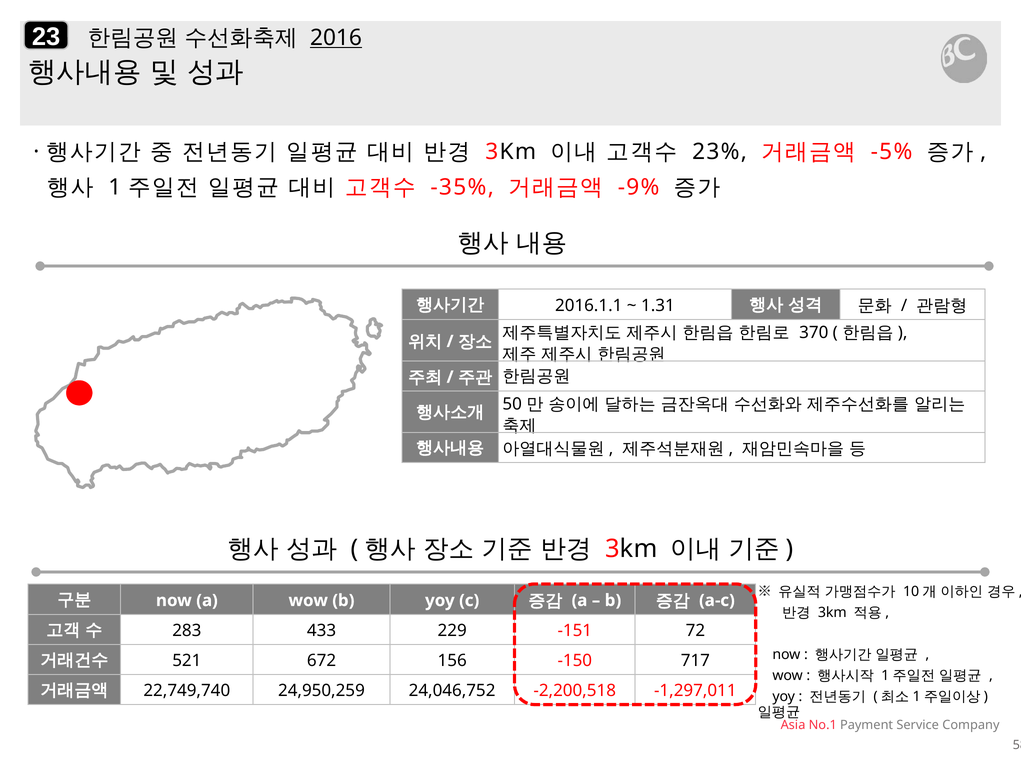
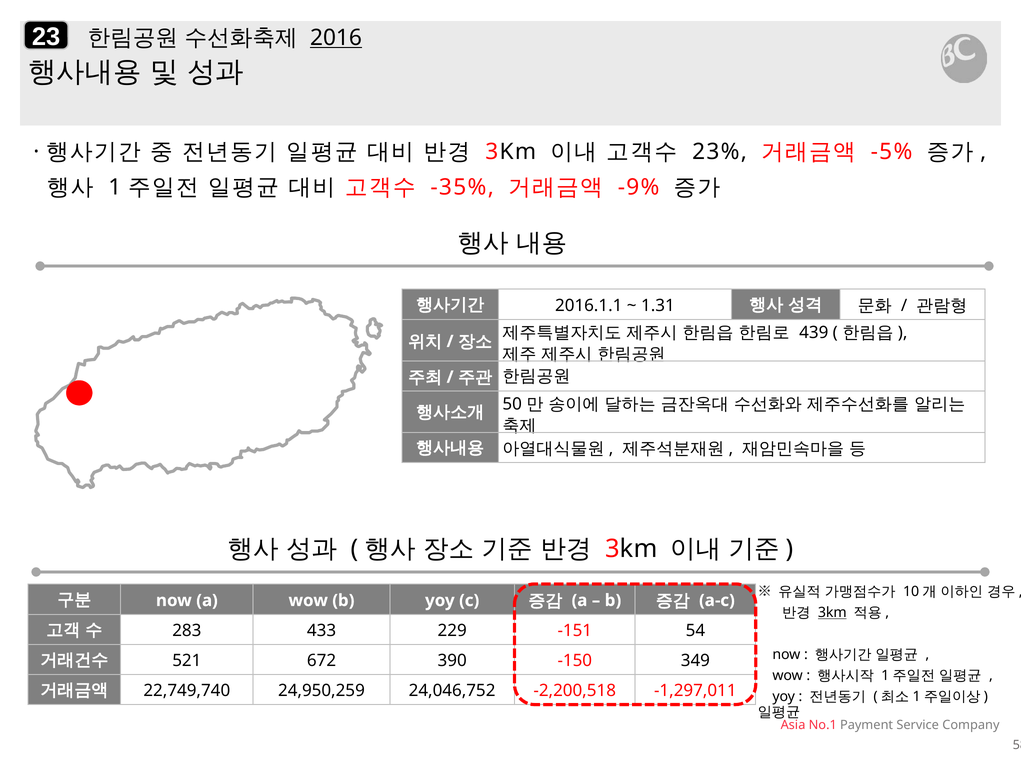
370: 370 -> 439 (814, 332)
3km underline: none -> present (832, 612)
72: 72 -> 54 (695, 631)
156: 156 -> 390 (452, 661)
717: 717 -> 349 (695, 661)
